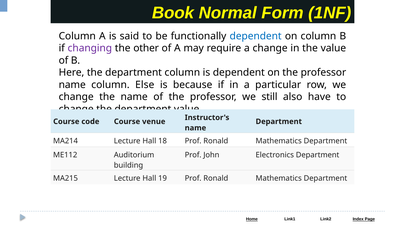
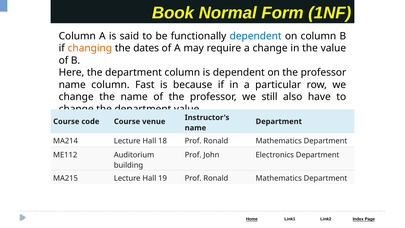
changing colour: purple -> orange (90, 48)
other: other -> dates (146, 48)
Else: Else -> Fast (145, 85)
